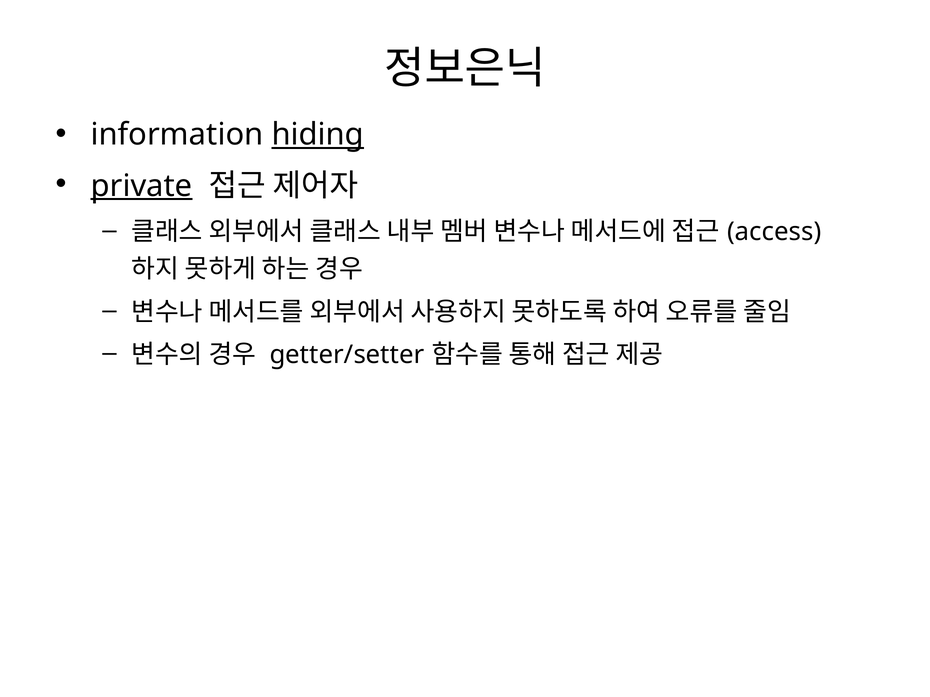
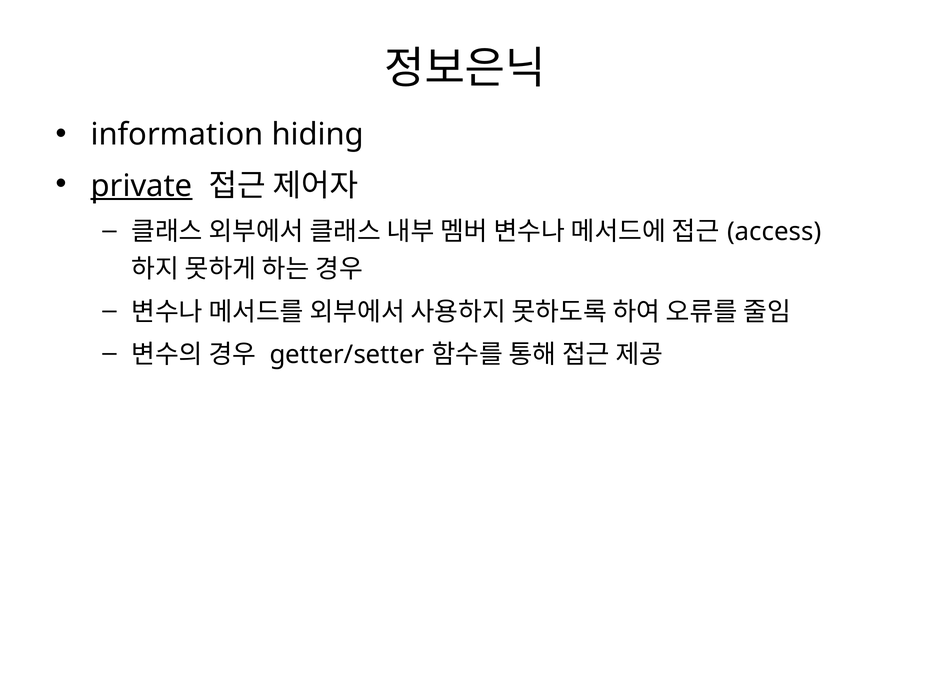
hiding underline: present -> none (318, 135)
